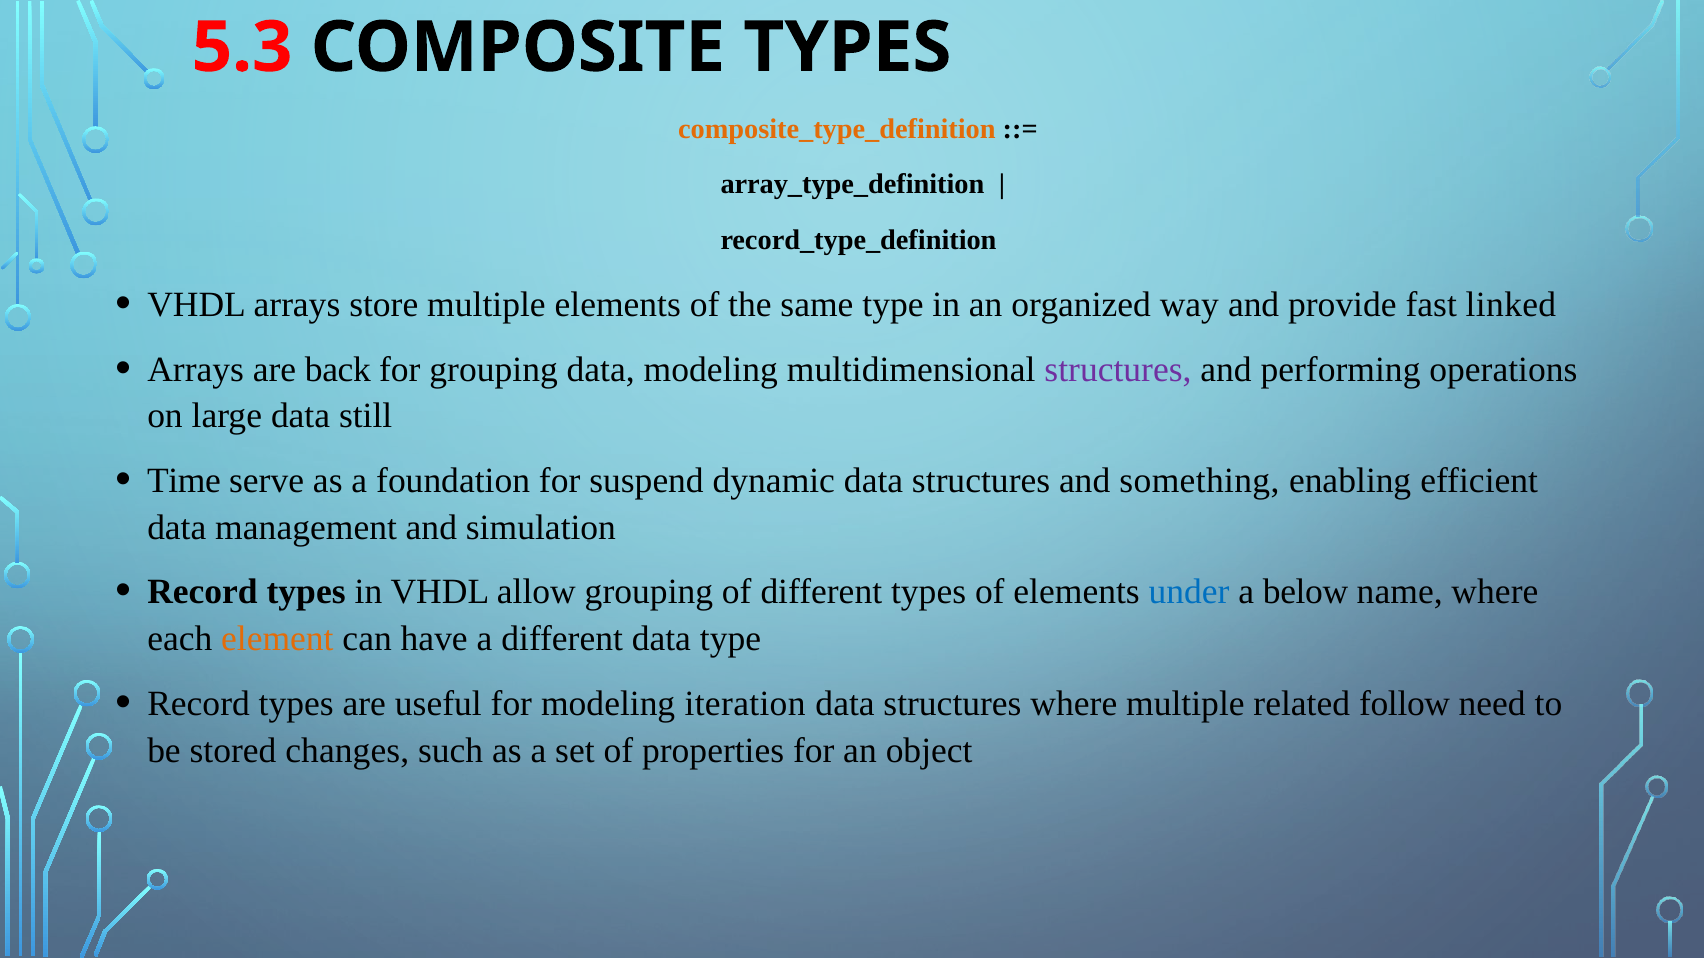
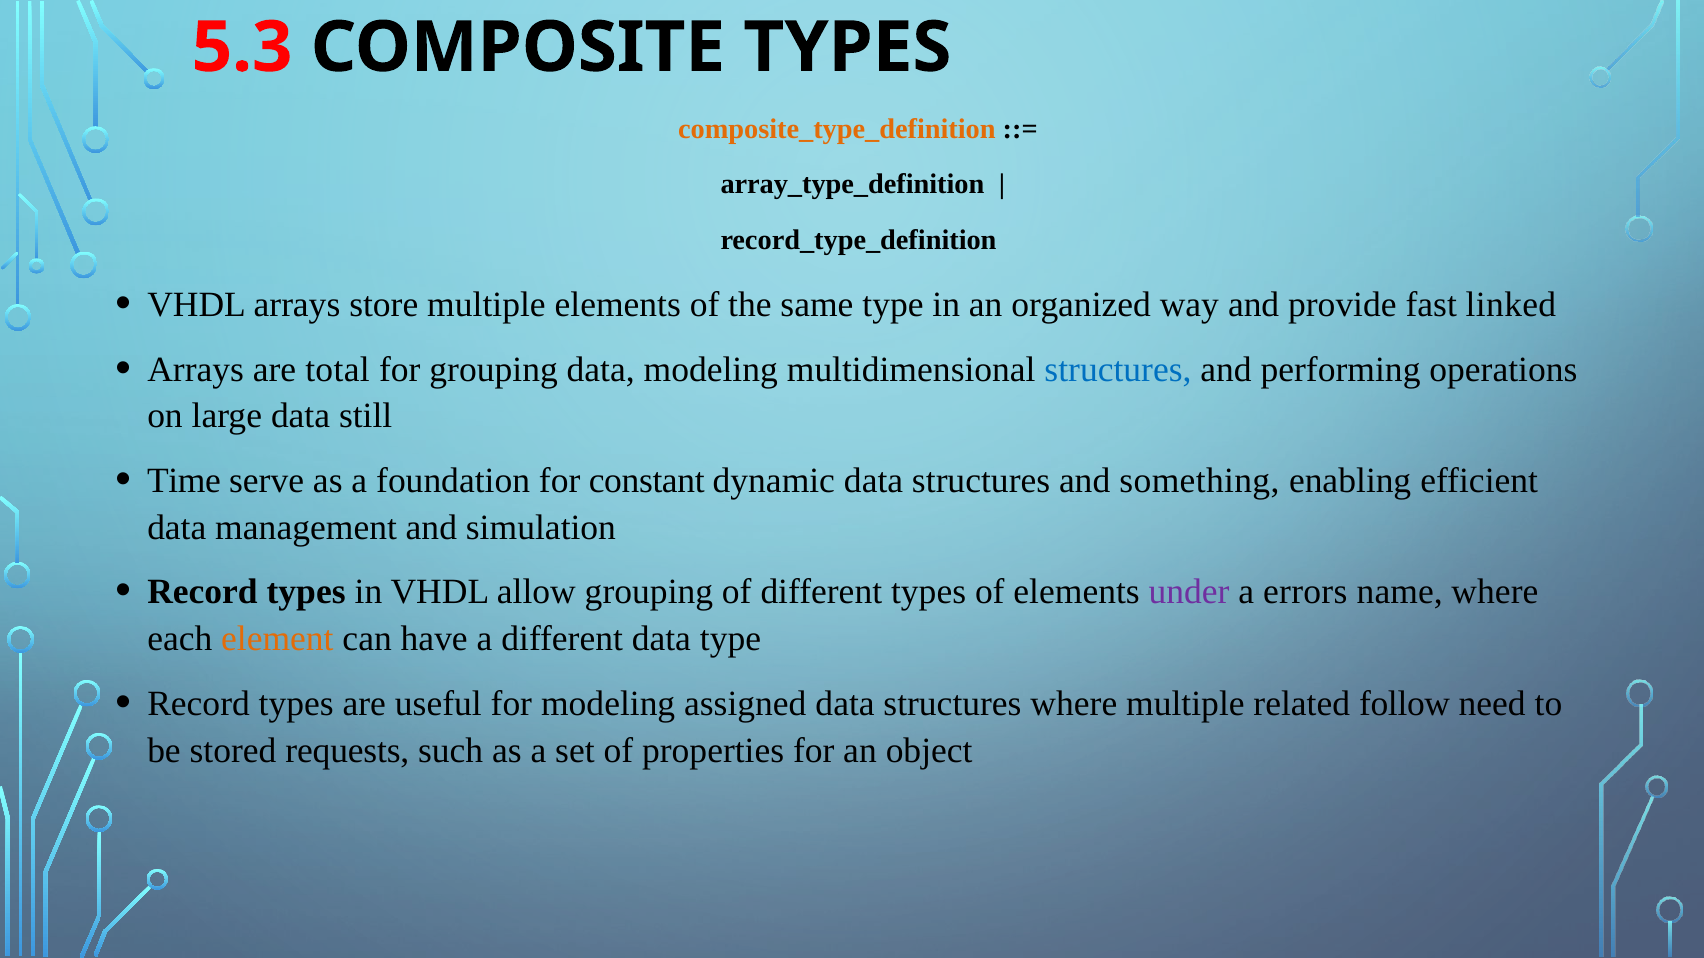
back: back -> total (337, 370)
structures colour: purple -> blue (1118, 370)
suspend: suspend -> constant (647, 481)
under colour: blue -> purple (1189, 592)
below: below -> errors (1305, 592)
iteration: iteration -> assigned (745, 704)
changes: changes -> requests (347, 751)
